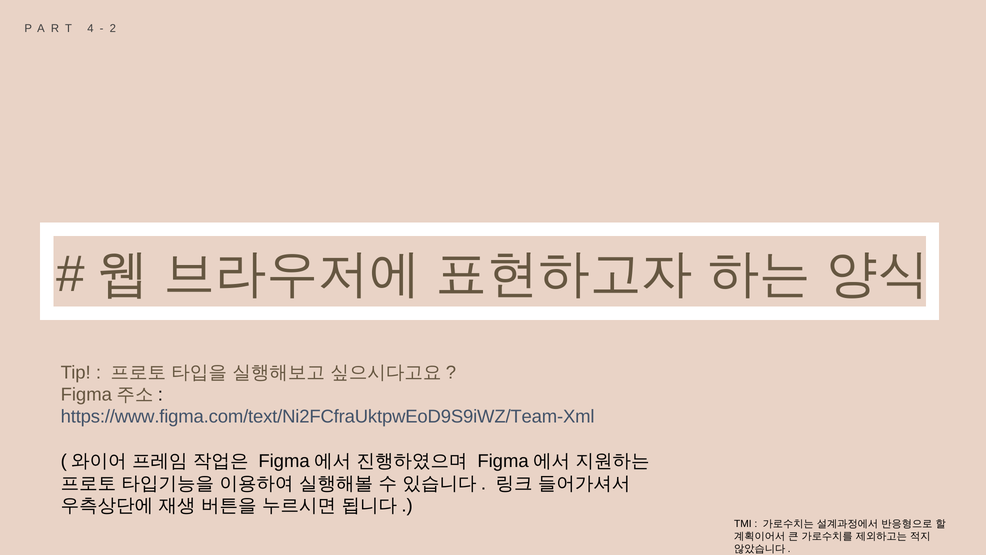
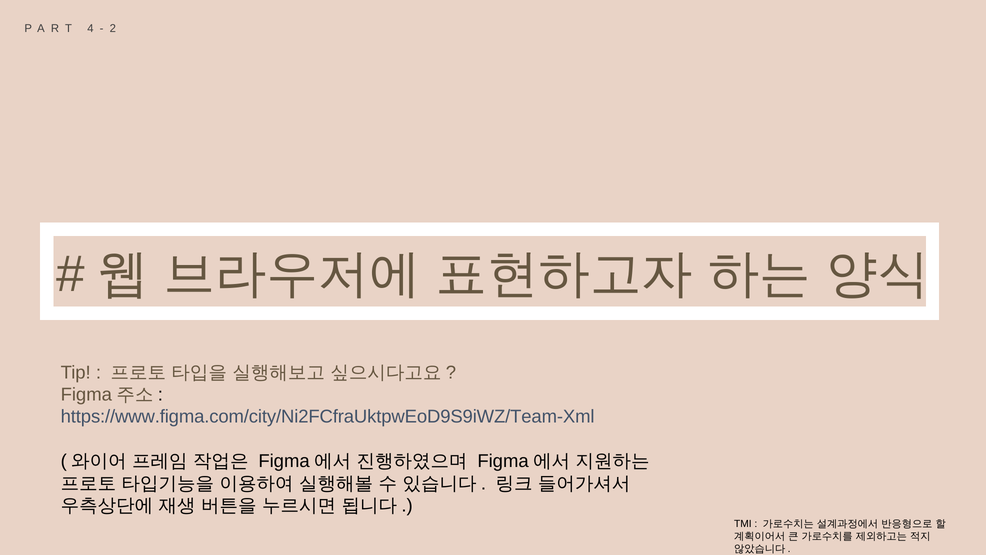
https://www.figma.com/text/Ni2FCfraUktpwEoD9S9iWZ/Team-Xml: https://www.figma.com/text/Ni2FCfraUktpwEoD9S9iWZ/Team-Xml -> https://www.figma.com/city/Ni2FCfraUktpwEoD9S9iWZ/Team-Xml (328, 417)
